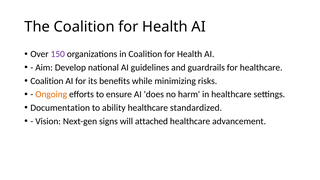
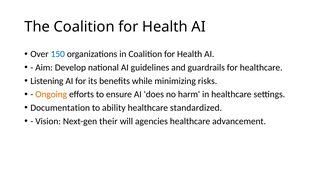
150 colour: purple -> blue (58, 54)
Coalition: Coalition -> Listening (47, 81)
signs: signs -> their (108, 121)
attached: attached -> agencies (151, 121)
